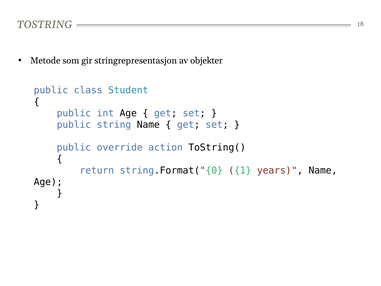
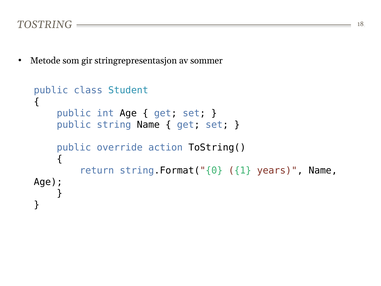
objekter: objekter -> sommer (206, 61)
